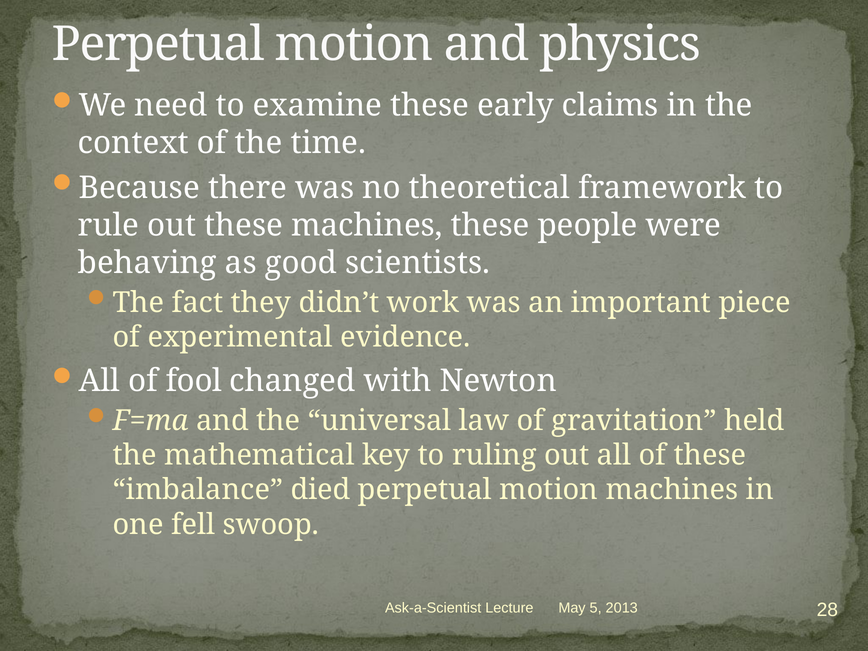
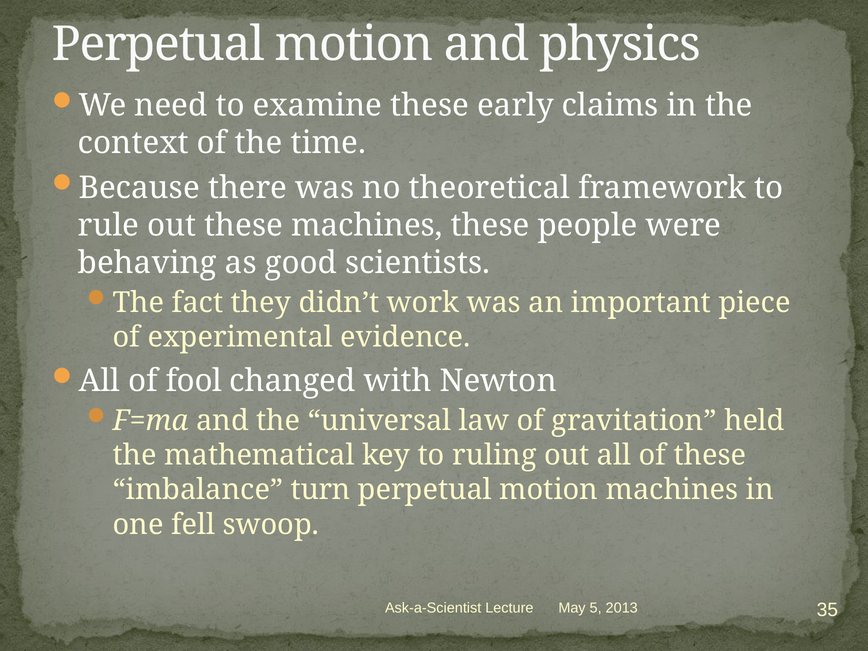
died: died -> turn (321, 490)
28: 28 -> 35 (827, 610)
